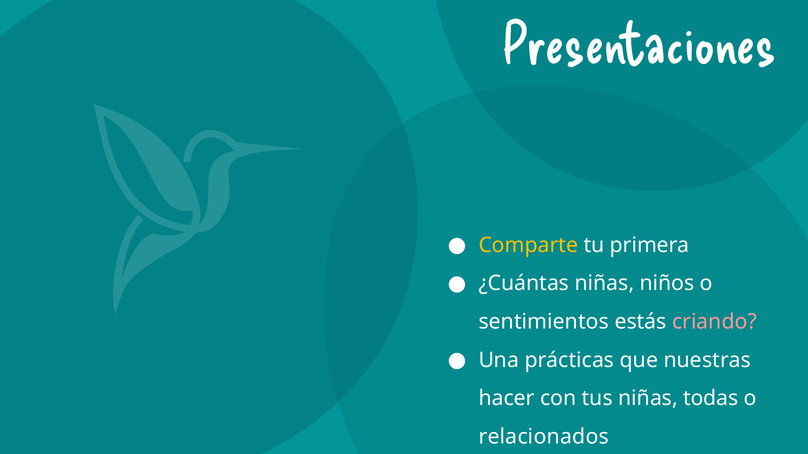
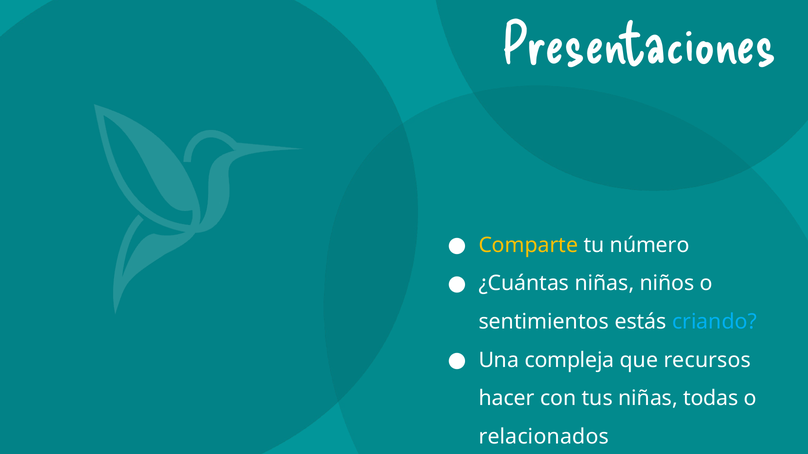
primera: primera -> número (650, 245)
criando colour: pink -> light blue (714, 322)
prácticas: prácticas -> compleja (569, 361)
nuestras: nuestras -> recursos (707, 361)
